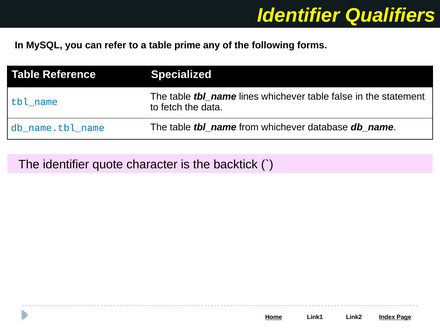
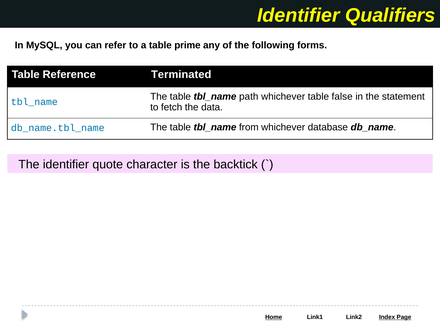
Specialized: Specialized -> Terminated (181, 75)
lines: lines -> path (249, 97)
